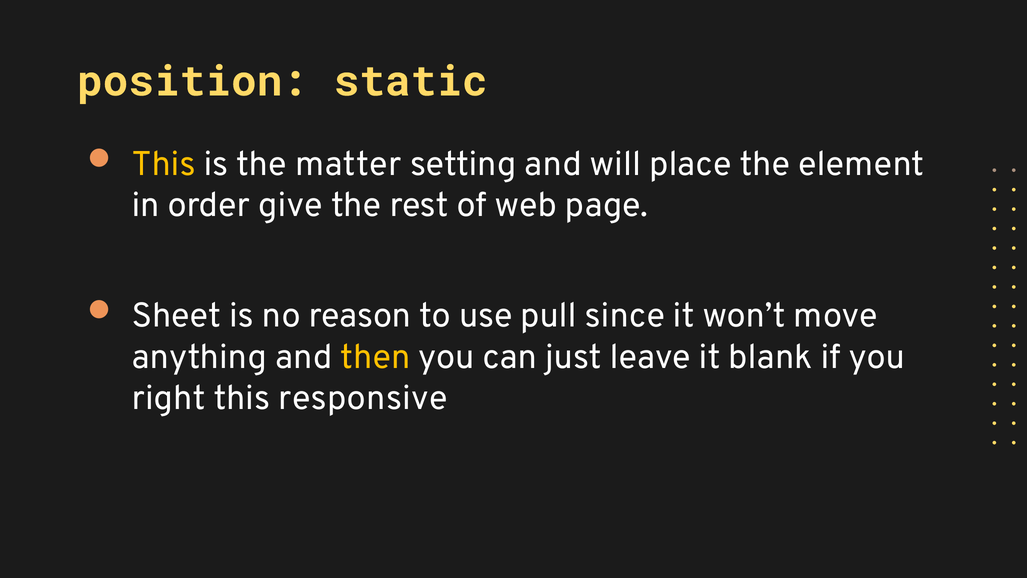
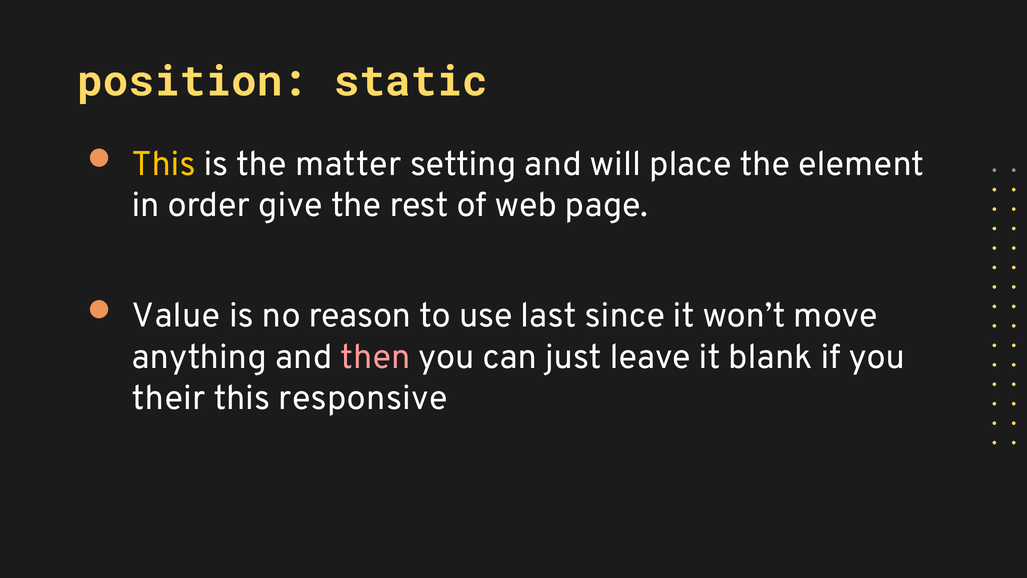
Sheet: Sheet -> Value (176, 316)
pull: pull -> last (549, 316)
then colour: yellow -> pink (375, 357)
right: right -> their (169, 398)
